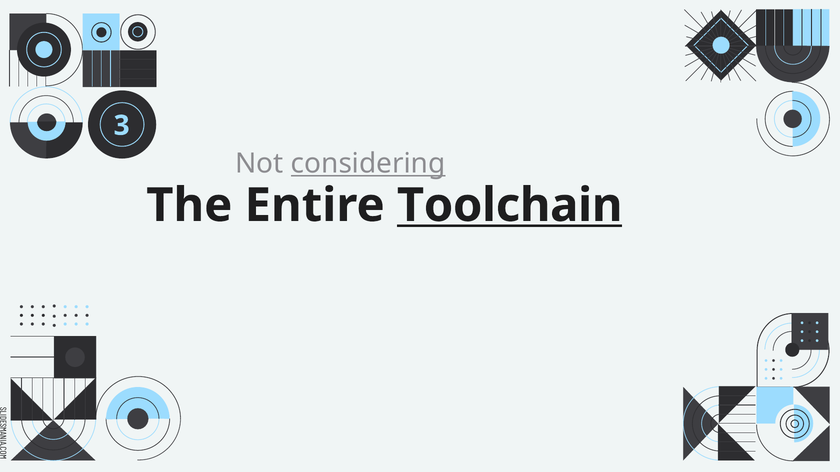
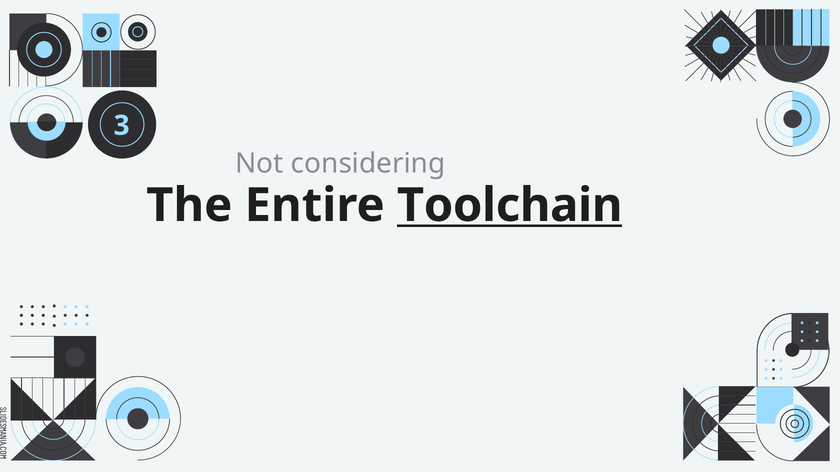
considering underline: present -> none (368, 164)
